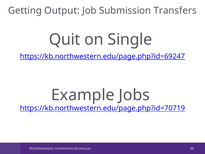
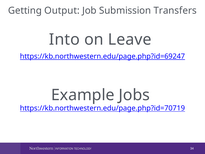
Quit: Quit -> Into (64, 39)
Single: Single -> Leave (130, 39)
